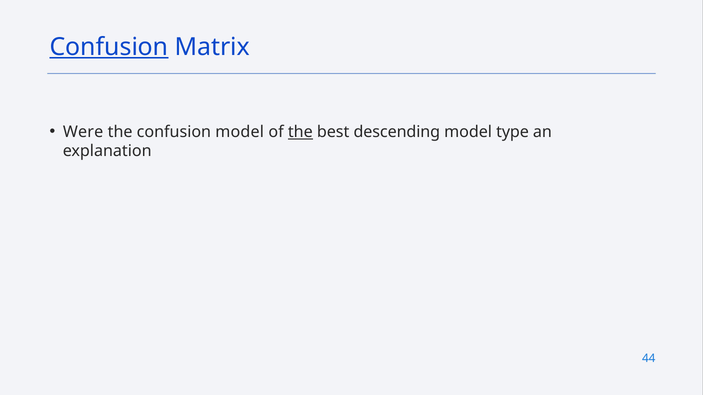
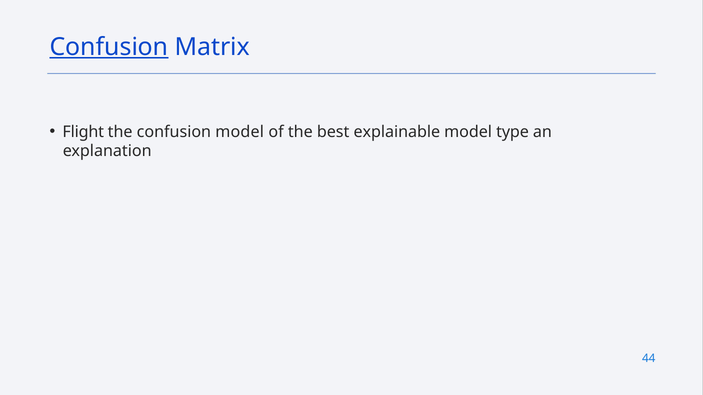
Were: Were -> Flight (83, 132)
the underline: present -> none (300, 132)
descending: descending -> explainable (397, 132)
